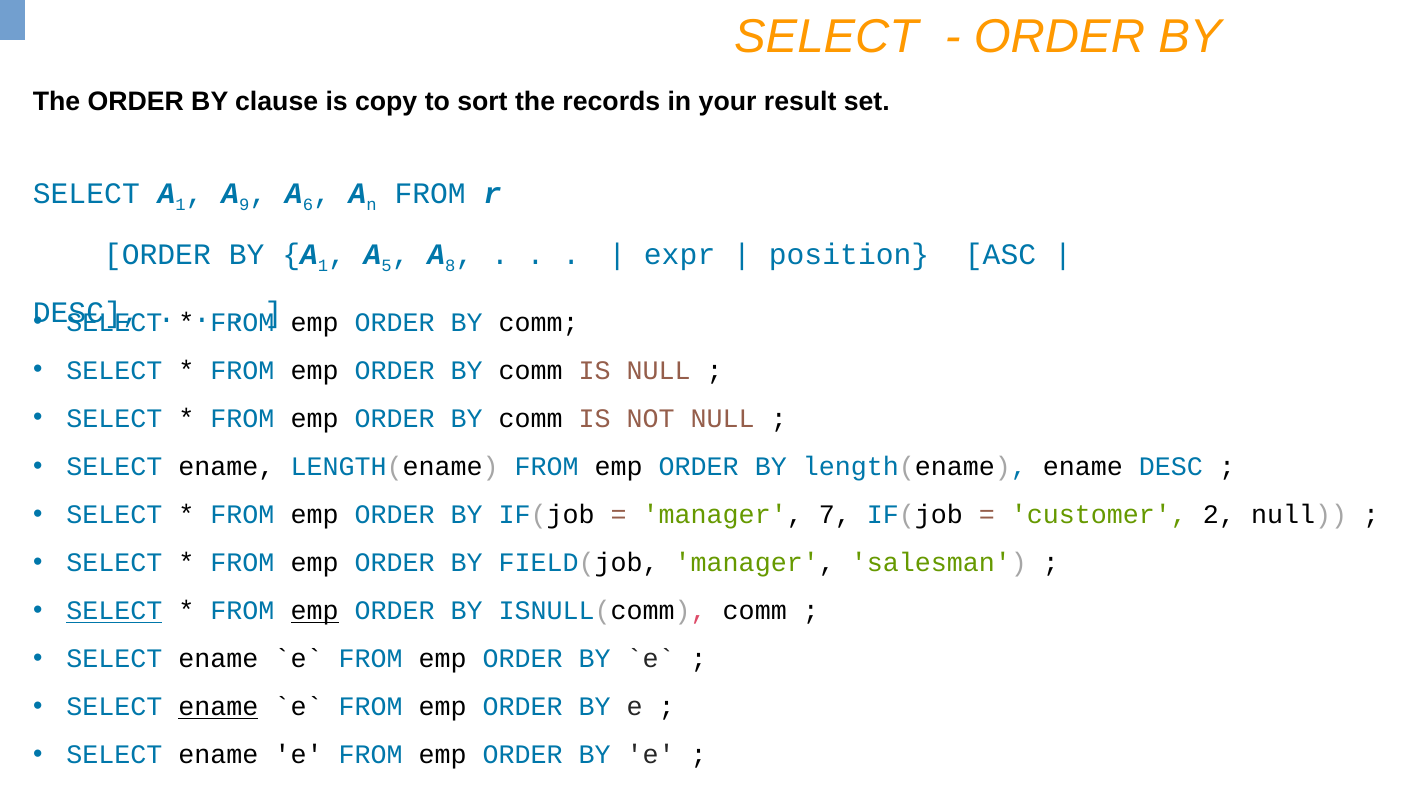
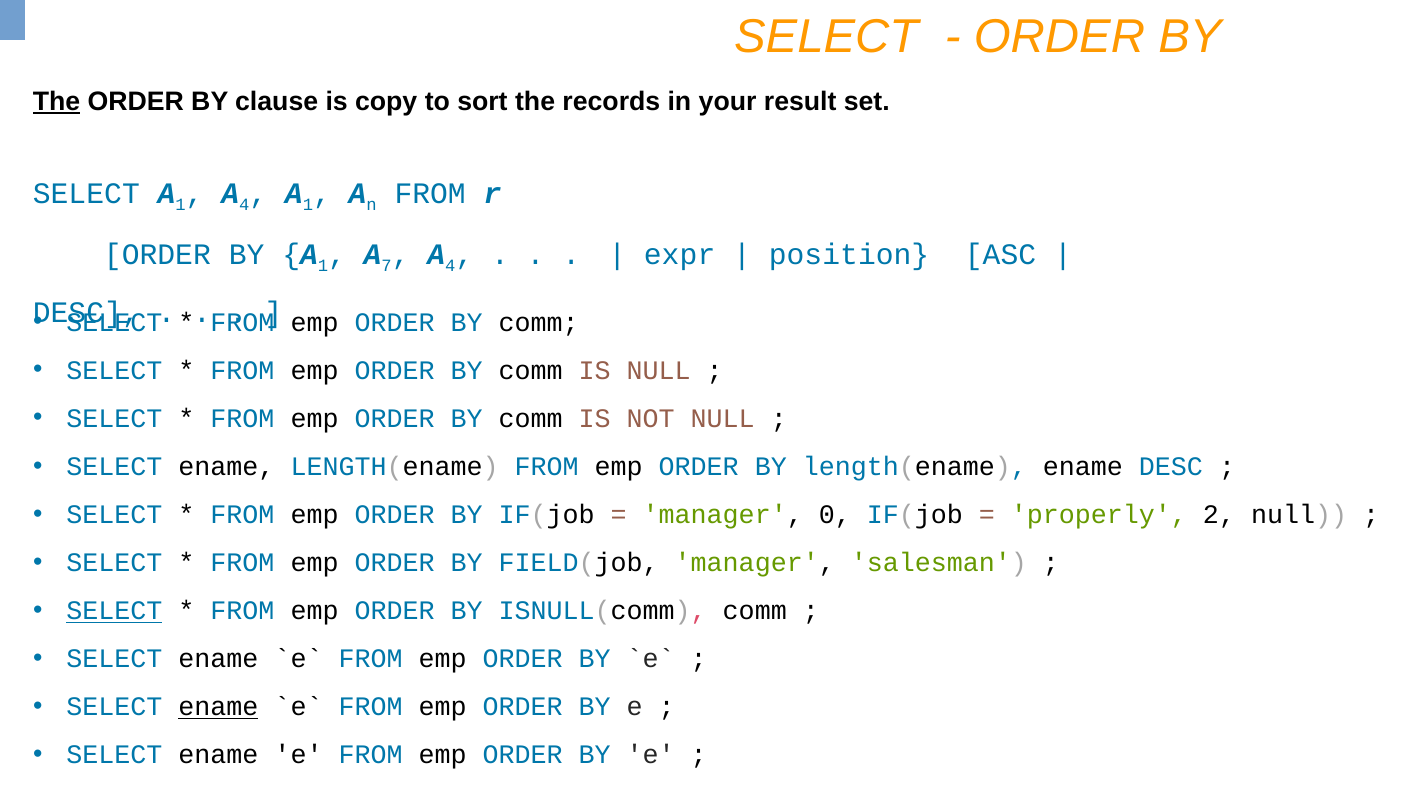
The underline: none -> present (56, 102)
9: 9 -> 4 (244, 205)
6: 6 -> 1 (308, 205)
5: 5 -> 7 (387, 266)
8: 8 -> 4 (450, 266)
7: 7 -> 0 (835, 514)
customer: customer -> properly (1099, 514)
emp underline: present -> none (315, 610)
